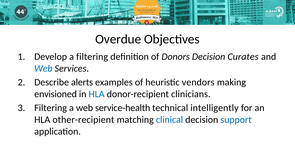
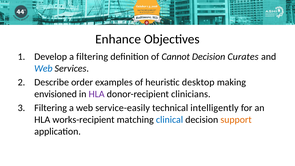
Overdue: Overdue -> Enhance (118, 39)
Donors: Donors -> Cannot (176, 57)
alerts: alerts -> order (82, 82)
vendors: vendors -> desktop (198, 82)
HLA colour: blue -> purple (97, 94)
service-health: service-health -> service-easily (123, 108)
other-recipient: other-recipient -> works-recipient (83, 120)
support colour: blue -> orange (236, 120)
